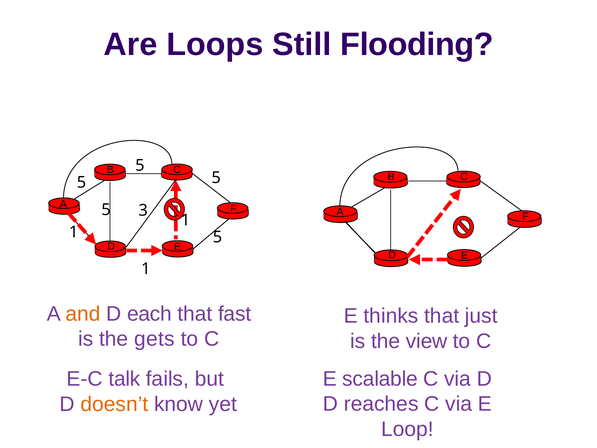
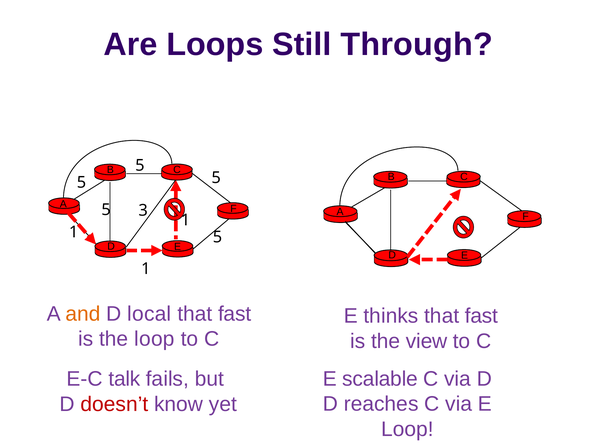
Flooding: Flooding -> Through (417, 45)
each: each -> local (149, 314)
thinks that just: just -> fast (481, 316)
the gets: gets -> loop (154, 339)
doesn’t colour: orange -> red (114, 404)
